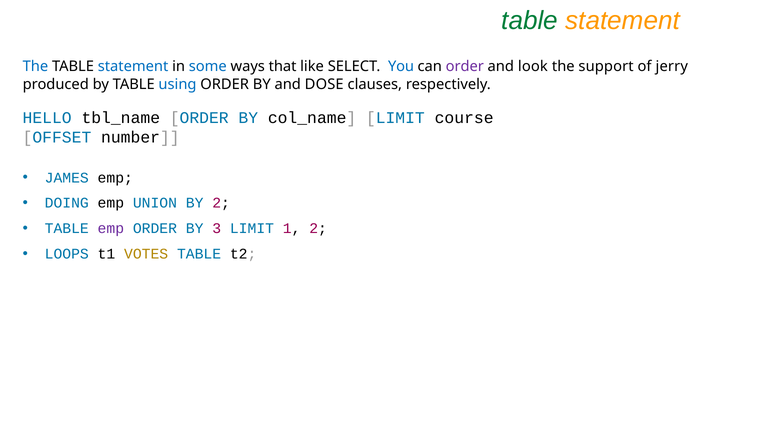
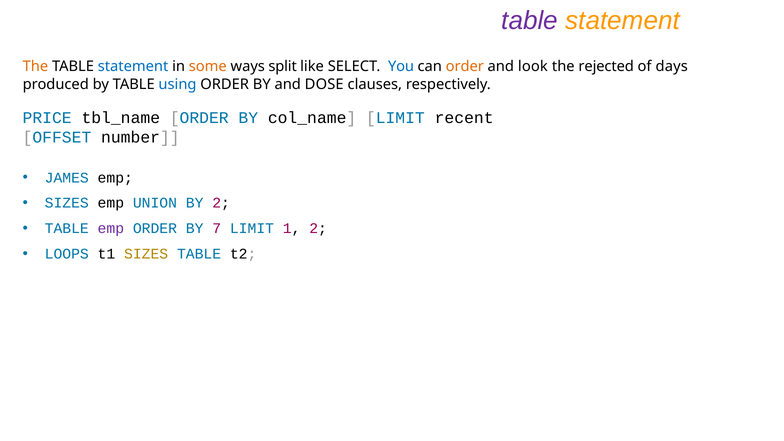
table colour: green -> purple (530, 20)
The colour: blue -> orange (35, 67)
some colour: blue -> orange (208, 67)
that: that -> split (283, 67)
order colour: purple -> orange (465, 67)
support: support -> rejected (606, 67)
jerry: jerry -> days (672, 67)
HELLO: HELLO -> PRICE (47, 118)
course: course -> recent (464, 118)
DOING: DOING -> SIZES (67, 203)
3: 3 -> 7 (217, 229)
t1 VOTES: VOTES -> SIZES (146, 254)
